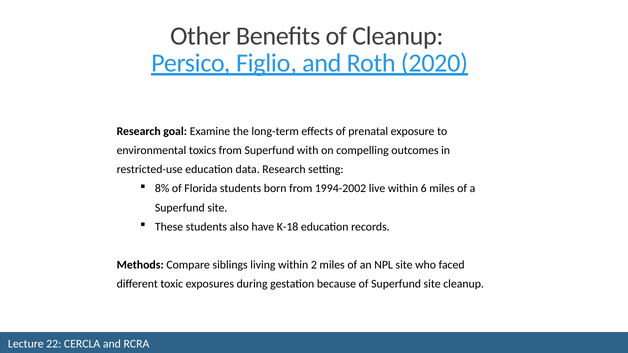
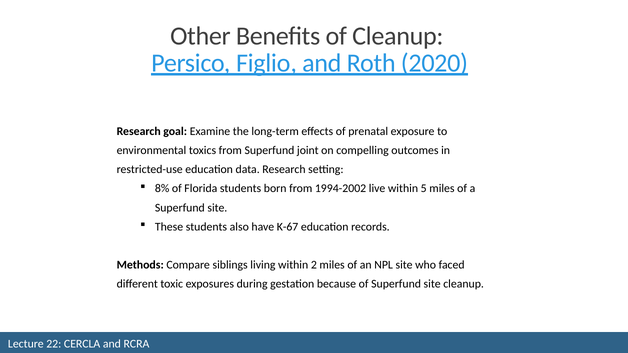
with: with -> joint (308, 151)
6: 6 -> 5 (424, 189)
K-18: K-18 -> K-67 (288, 227)
